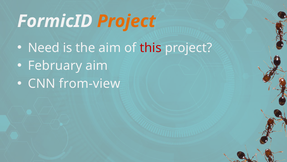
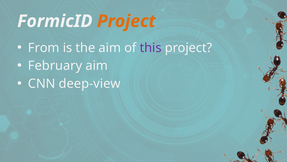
Need: Need -> From (44, 48)
this colour: red -> purple (151, 48)
from-view: from-view -> deep-view (90, 83)
